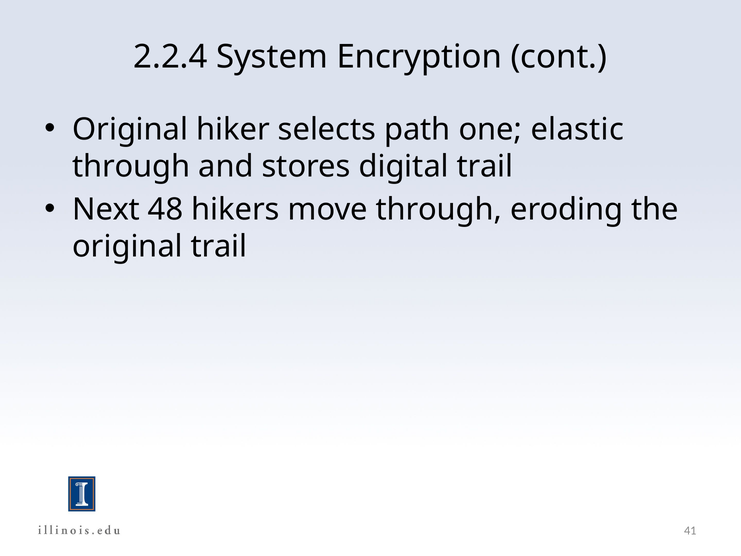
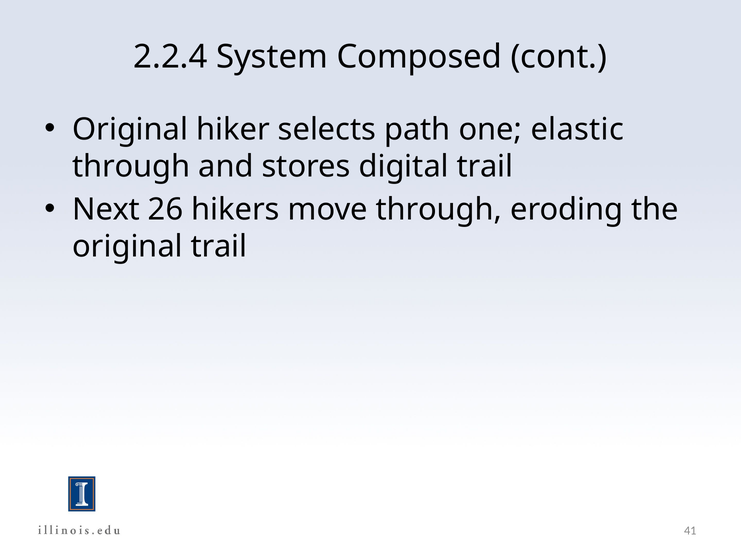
Encryption: Encryption -> Composed (419, 57)
48: 48 -> 26 (166, 210)
